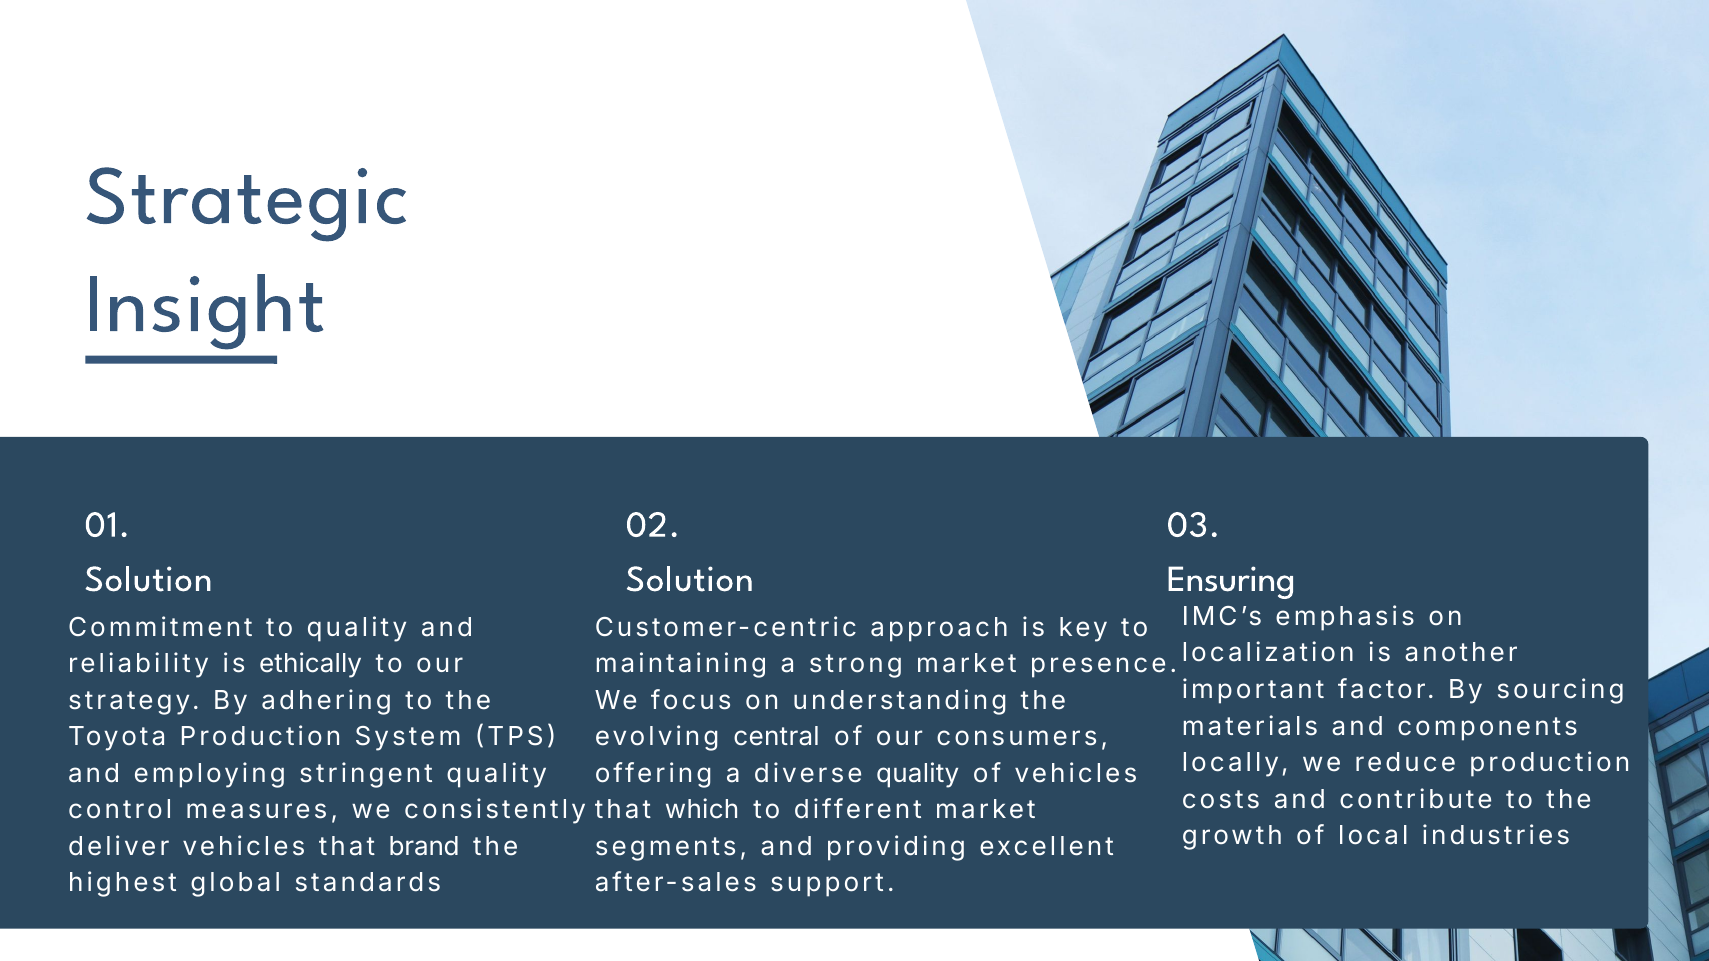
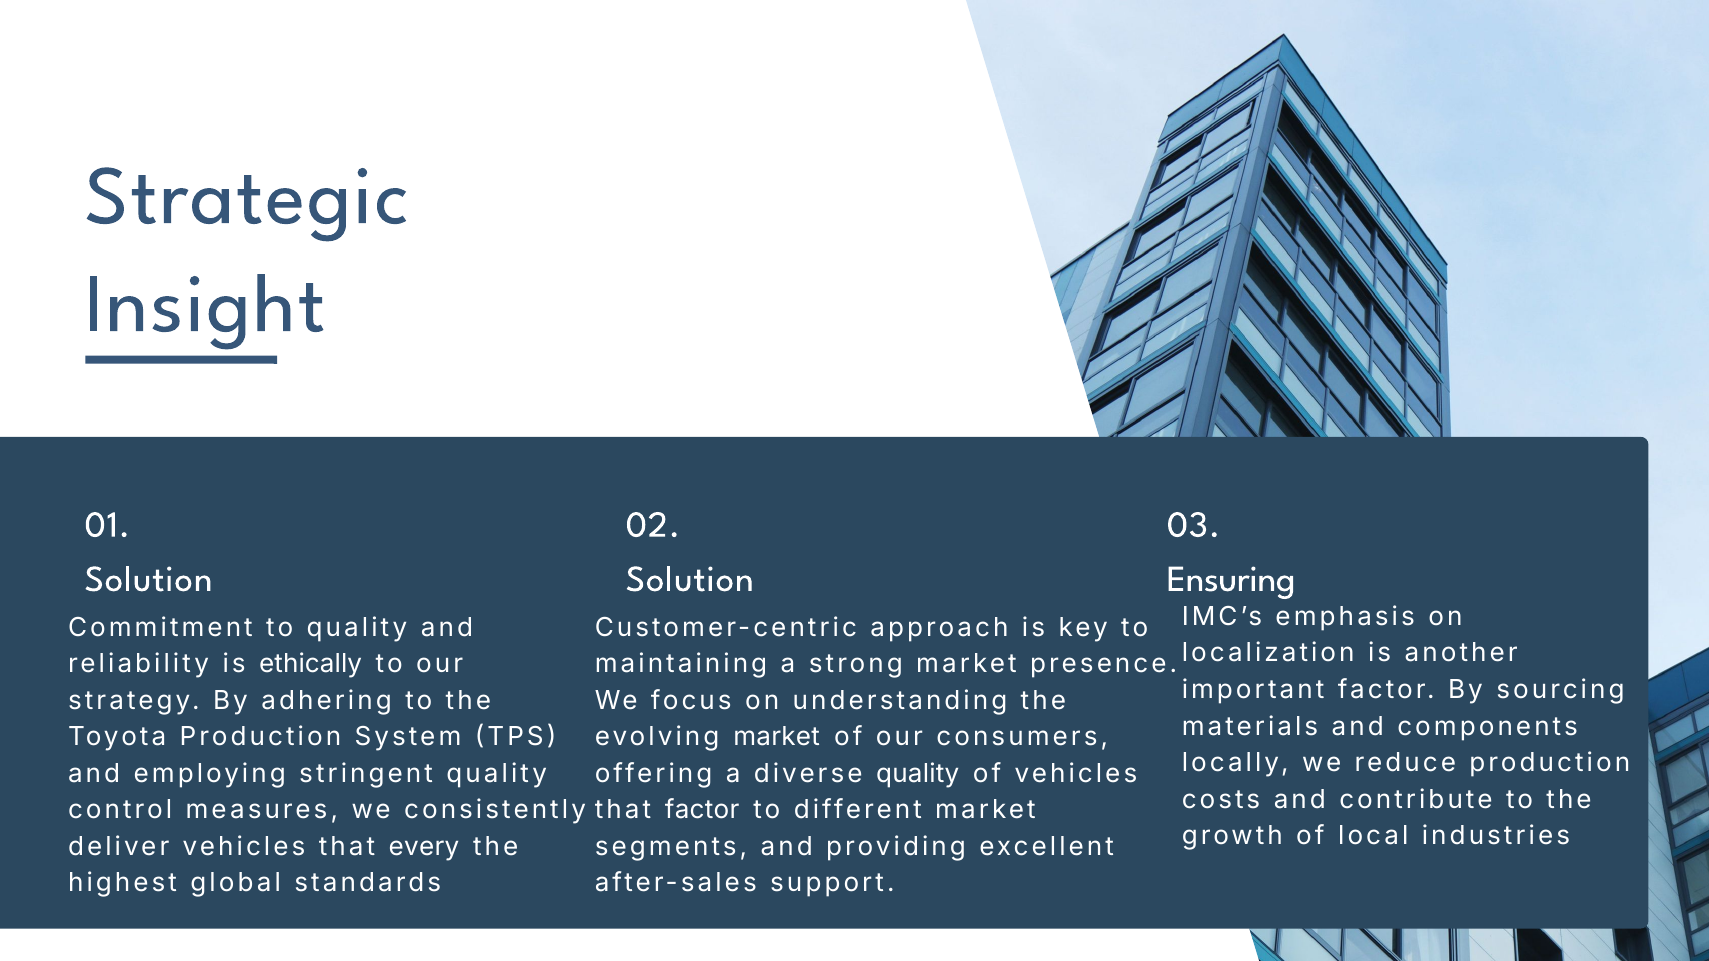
evolving central: central -> market (777, 737)
that which: which -> factor (702, 810)
brand: brand -> every (424, 847)
